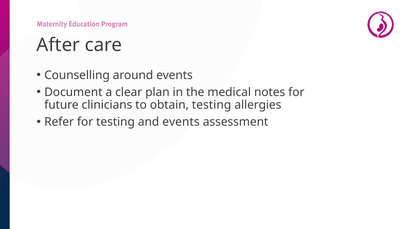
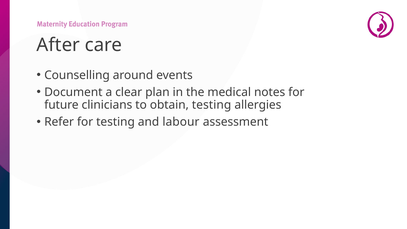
and events: events -> labour (181, 122)
